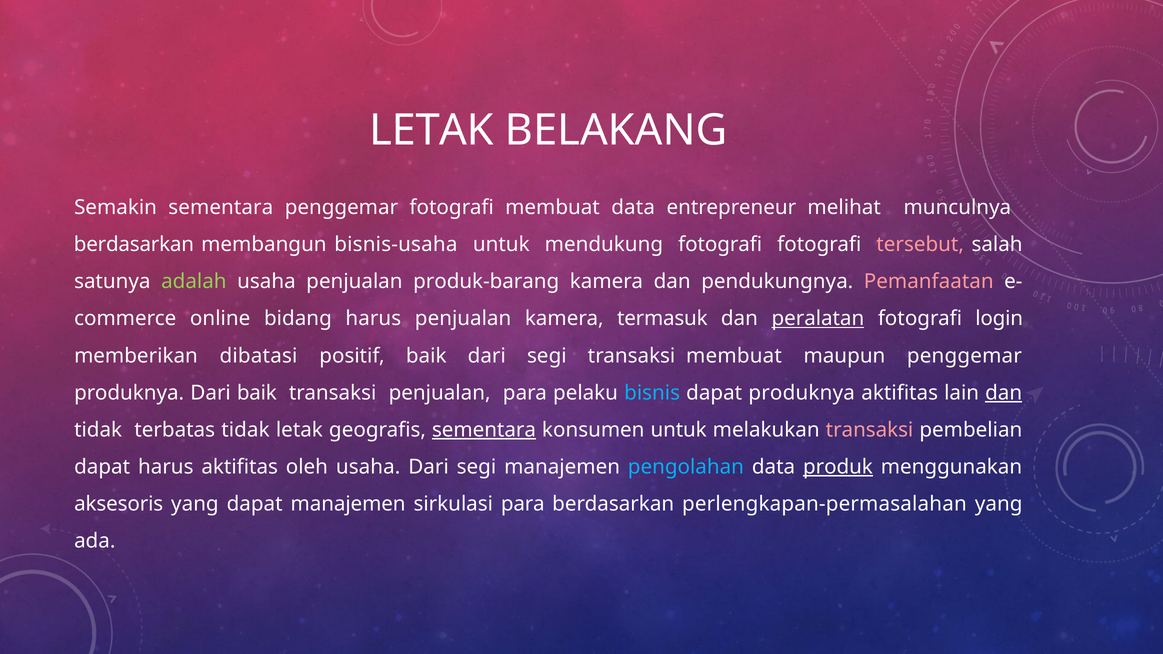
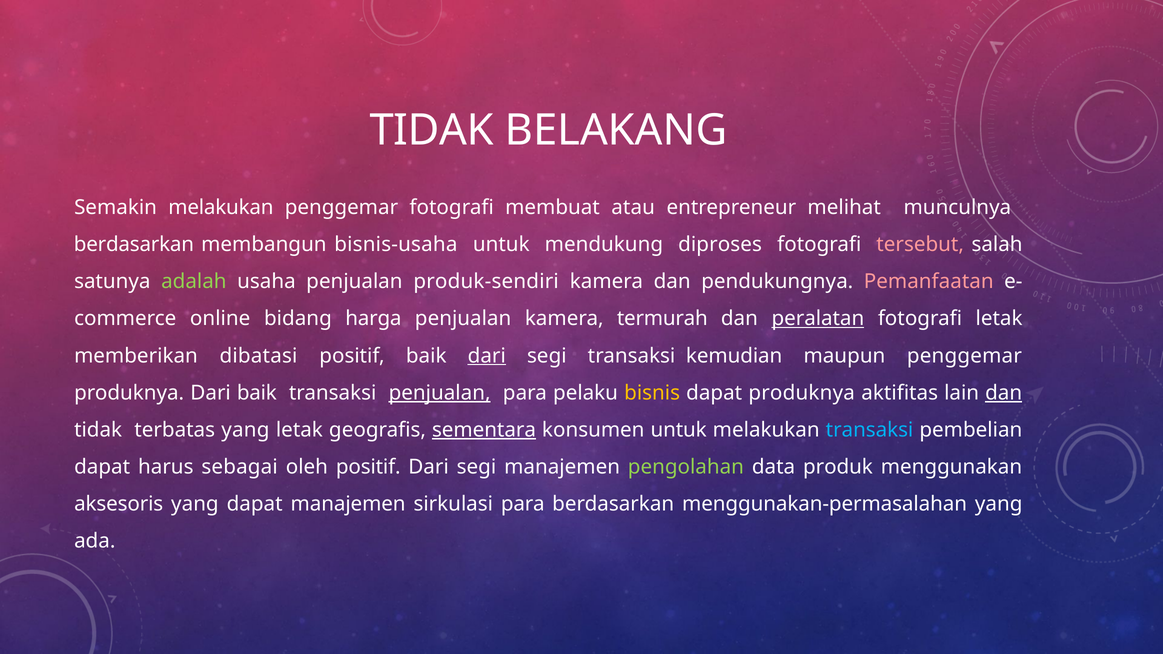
LETAK: LETAK -> TIDAK (432, 131)
Semakin sementara: sementara -> melakukan (221, 208)
membuat data: data -> atau (633, 208)
mendukung fotografi: fotografi -> diproses (720, 245)
produk-barang: produk-barang -> produk-sendiri (486, 282)
bidang harus: harus -> harga (373, 319)
termasuk: termasuk -> termurah (662, 319)
fotografi login: login -> letak (999, 319)
dari underline: none -> present (487, 356)
transaksi membuat: membuat -> kemudian (734, 356)
penjualan underline: none -> present (440, 393)
bisnis colour: light blue -> yellow (652, 393)
terbatas tidak: tidak -> yang (245, 430)
transaksi colour: pink -> light blue (870, 430)
harus aktifitas: aktifitas -> sebagai (240, 467)
oleh usaha: usaha -> positif (368, 467)
pengolahan colour: light blue -> light green (686, 467)
produk underline: present -> none (838, 467)
perlengkapan-permasalahan: perlengkapan-permasalahan -> menggunakan-permasalahan (825, 504)
